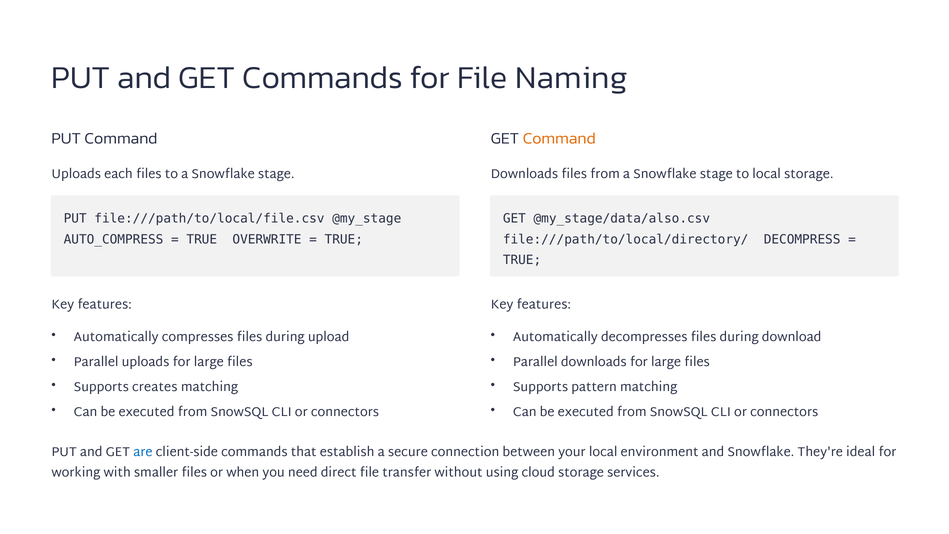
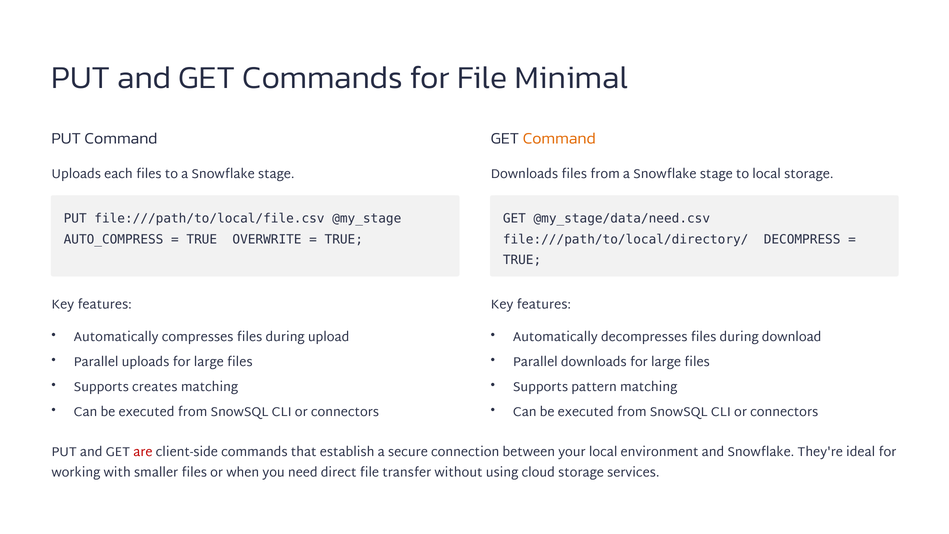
Naming: Naming -> Minimal (571, 78)
@my_stage/data/also.csv: @my_stage/data/also.csv -> @my_stage/data/need.csv (622, 219)
are colour: blue -> red (143, 452)
